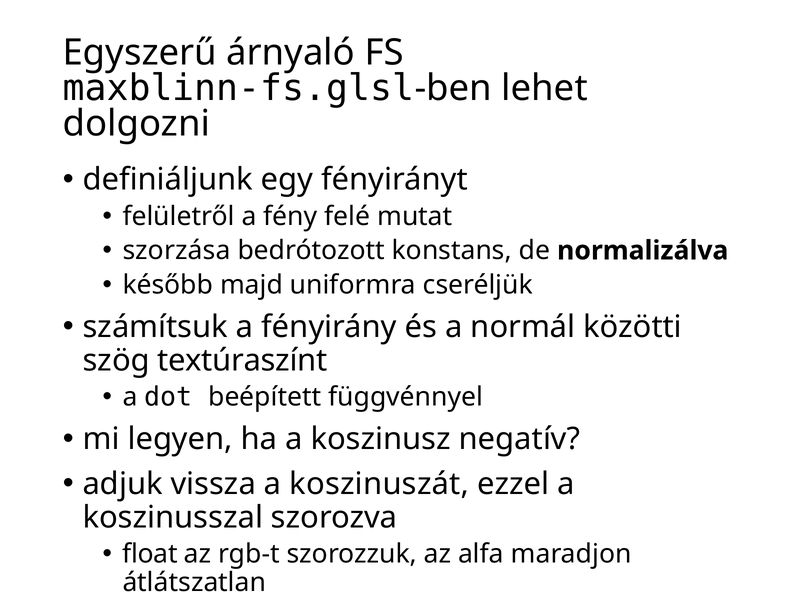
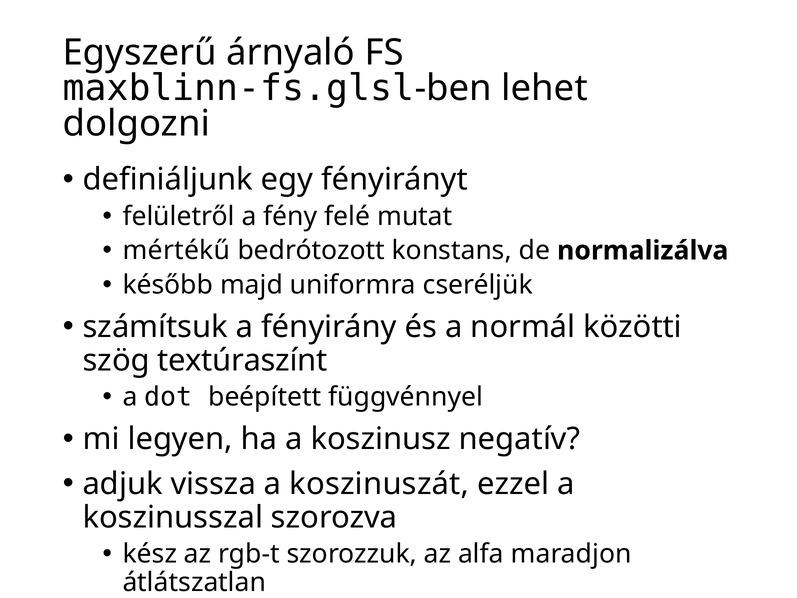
szorzása: szorzása -> mértékű (176, 251)
float: float -> kész (150, 554)
